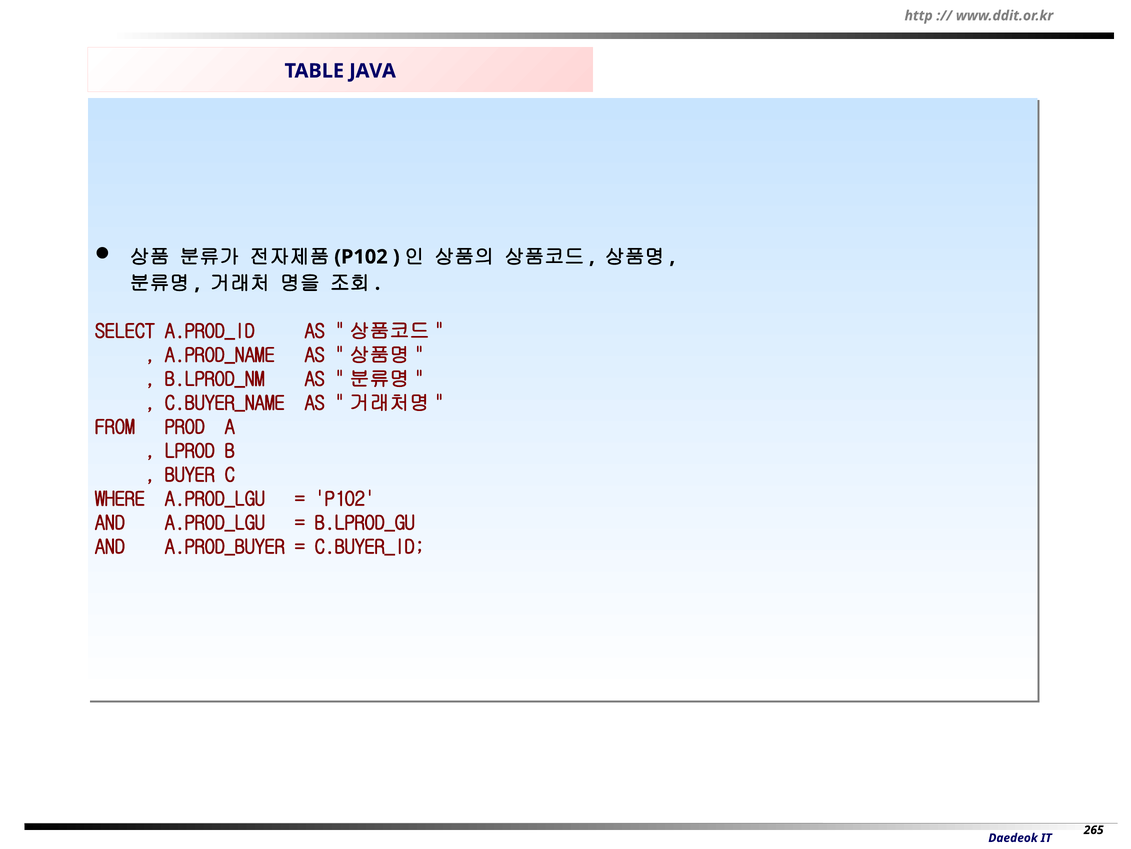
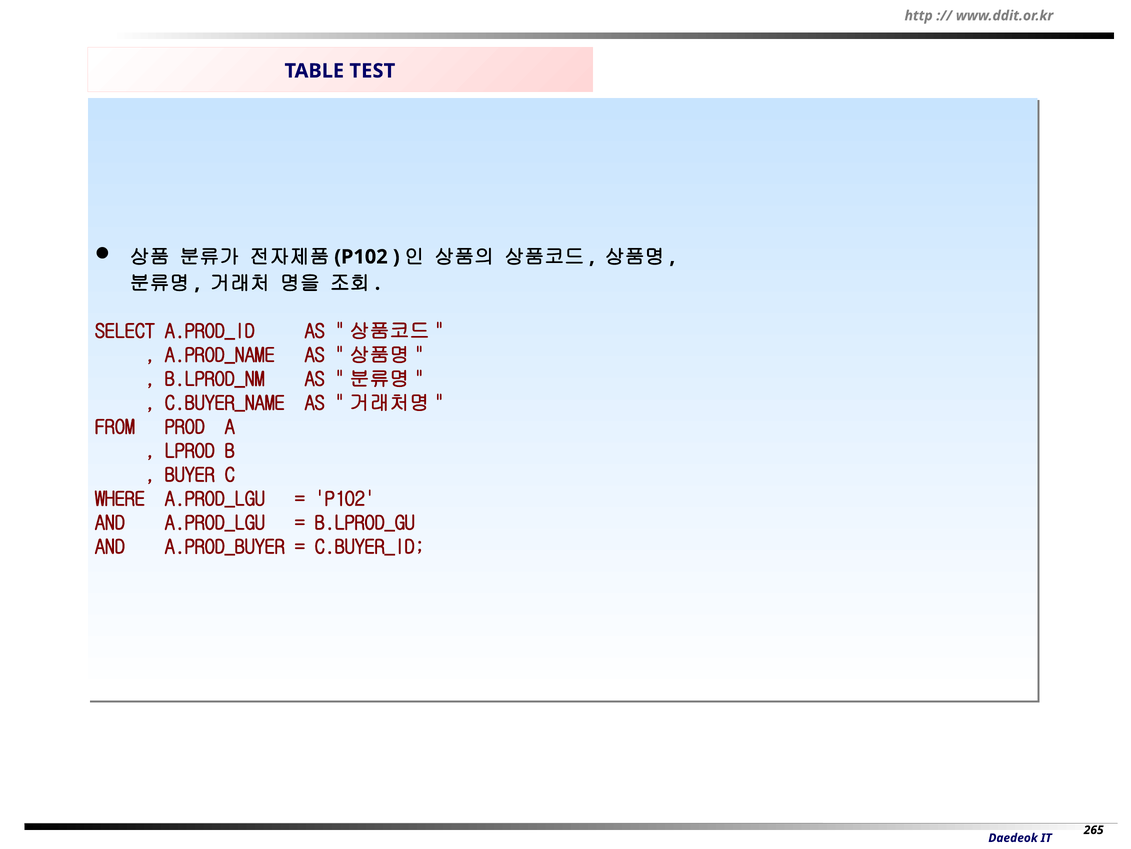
JAVA: JAVA -> TEST (372, 71)
